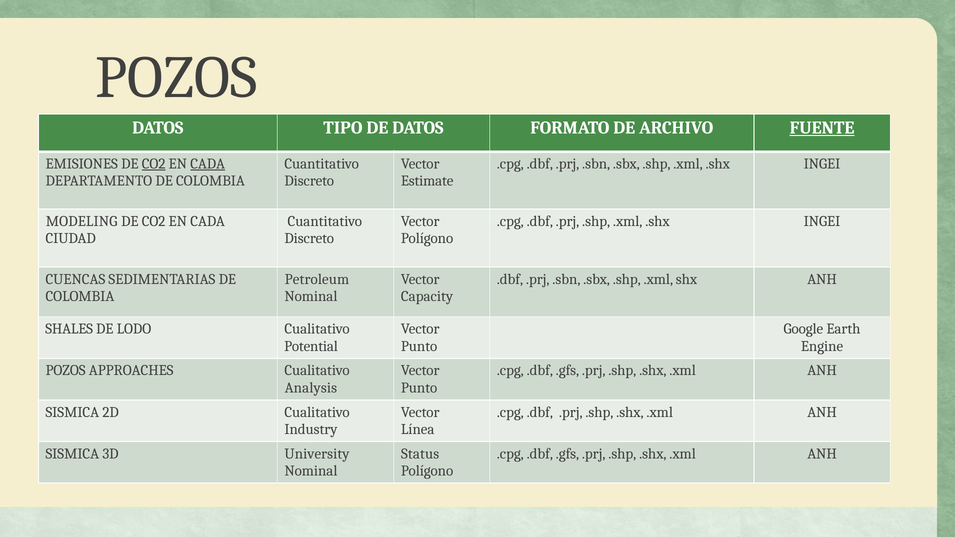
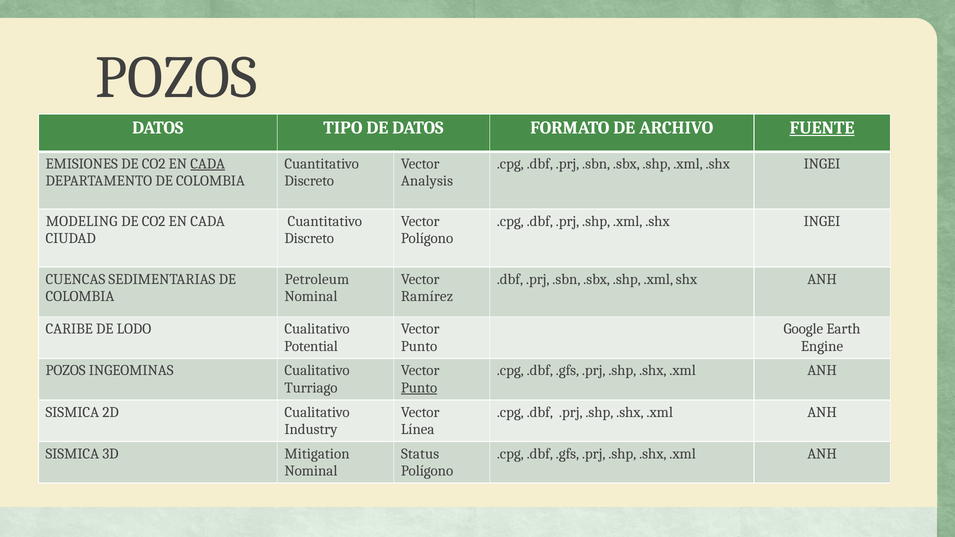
CO2 underline: present -> none (154, 164)
Estimate: Estimate -> Analysis (427, 181)
Capacity: Capacity -> Ramírez (427, 297)
SHALES: SHALES -> CARIBE (69, 329)
APPROACHES: APPROACHES -> INGEOMINAS (131, 371)
Analysis: Analysis -> Turriago (311, 388)
Punto underline: none -> present (419, 388)
University: University -> Mitigation (317, 454)
